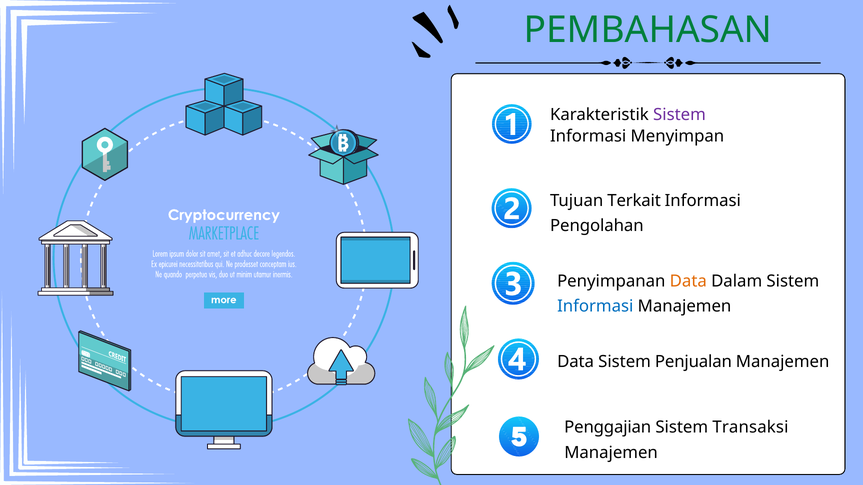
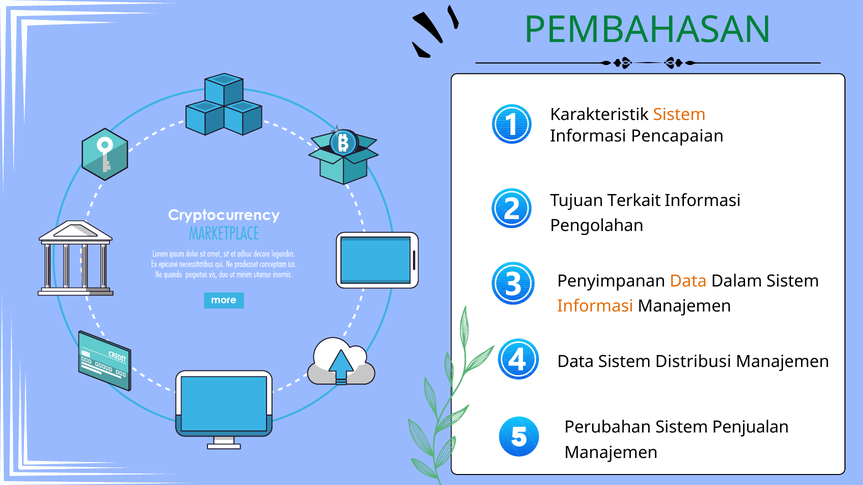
Sistem colour: purple -> orange (679, 115)
Menyimpan: Menyimpan -> Pencapaian (677, 136)
Informasi colour: blue -> orange (595, 307)
Penjualan: Penjualan -> Distribusi (693, 362)
Penggajian: Penggajian -> Perubahan (608, 428)
Transaksi: Transaksi -> Penjualan (751, 428)
